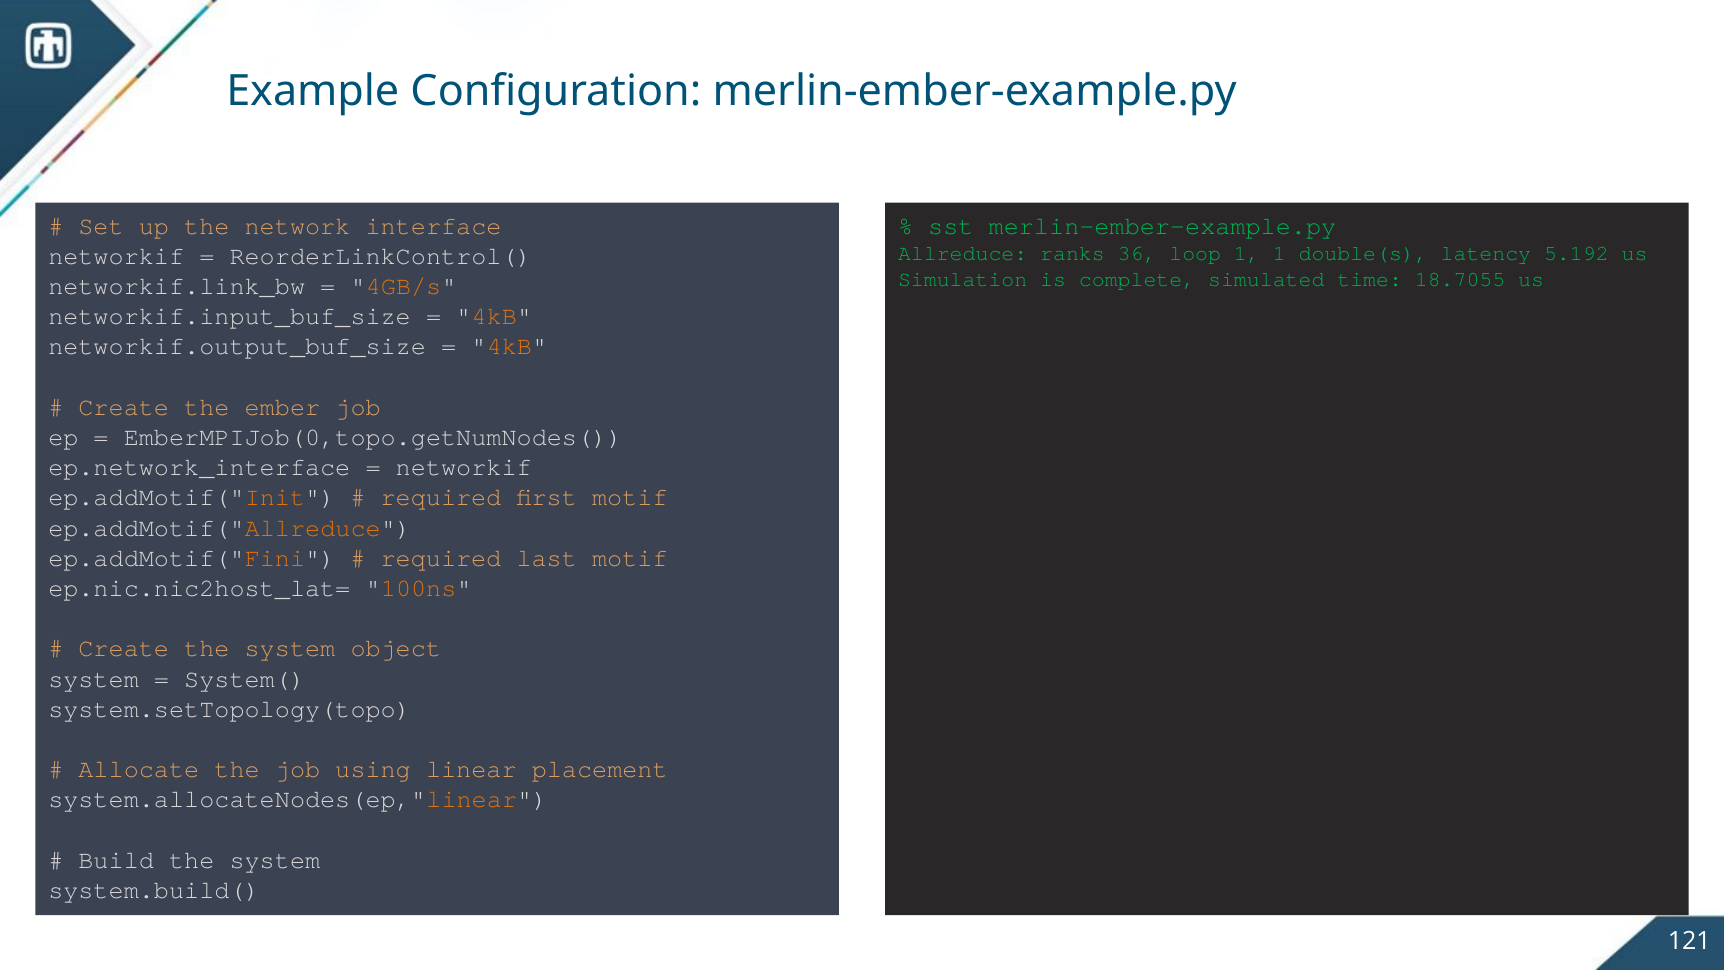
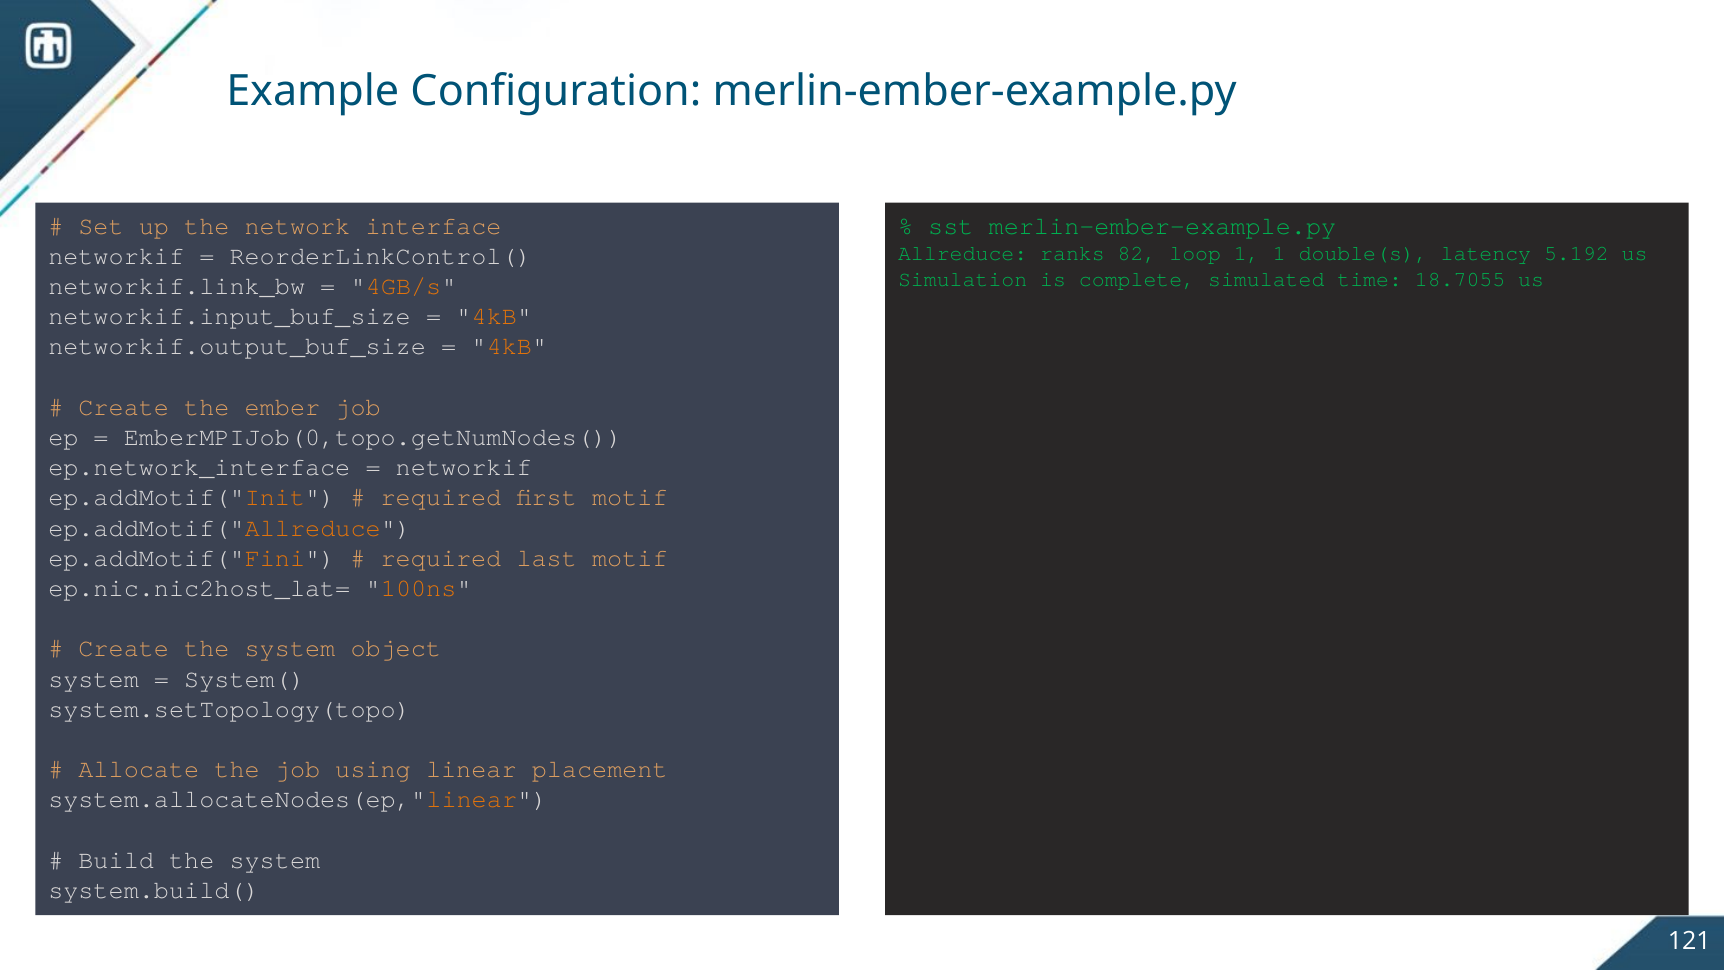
36: 36 -> 82 (1137, 254)
